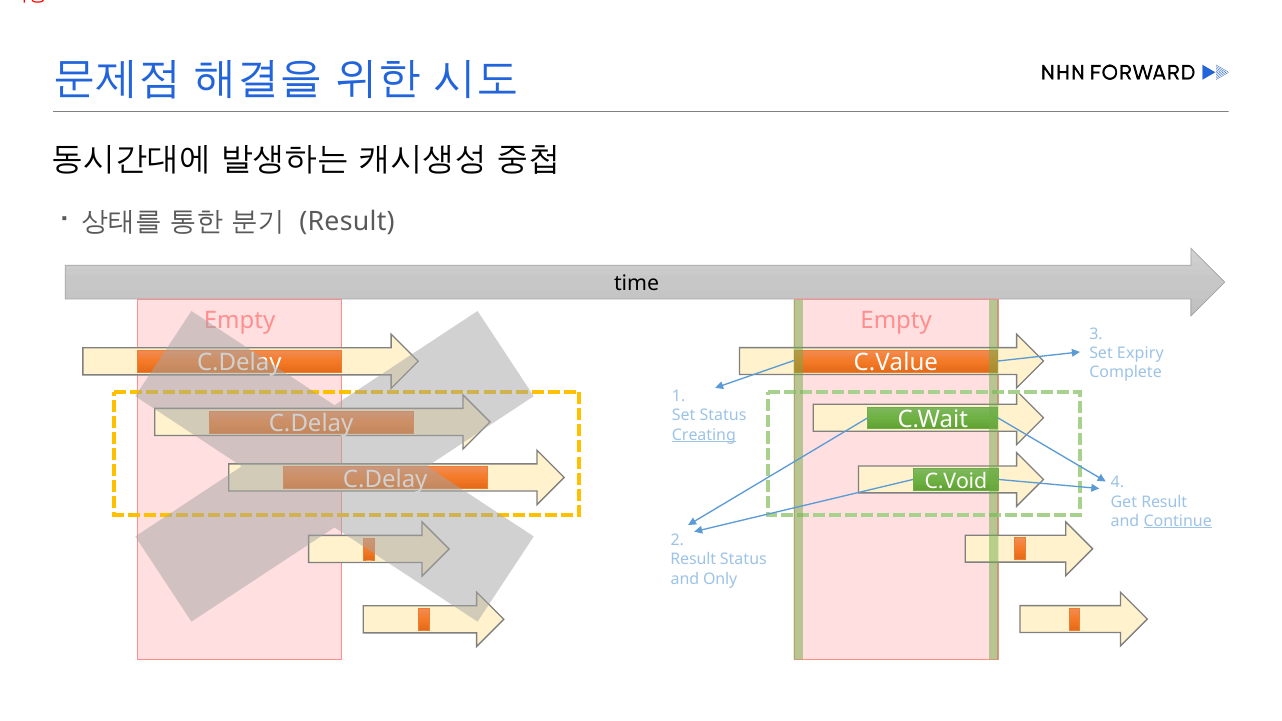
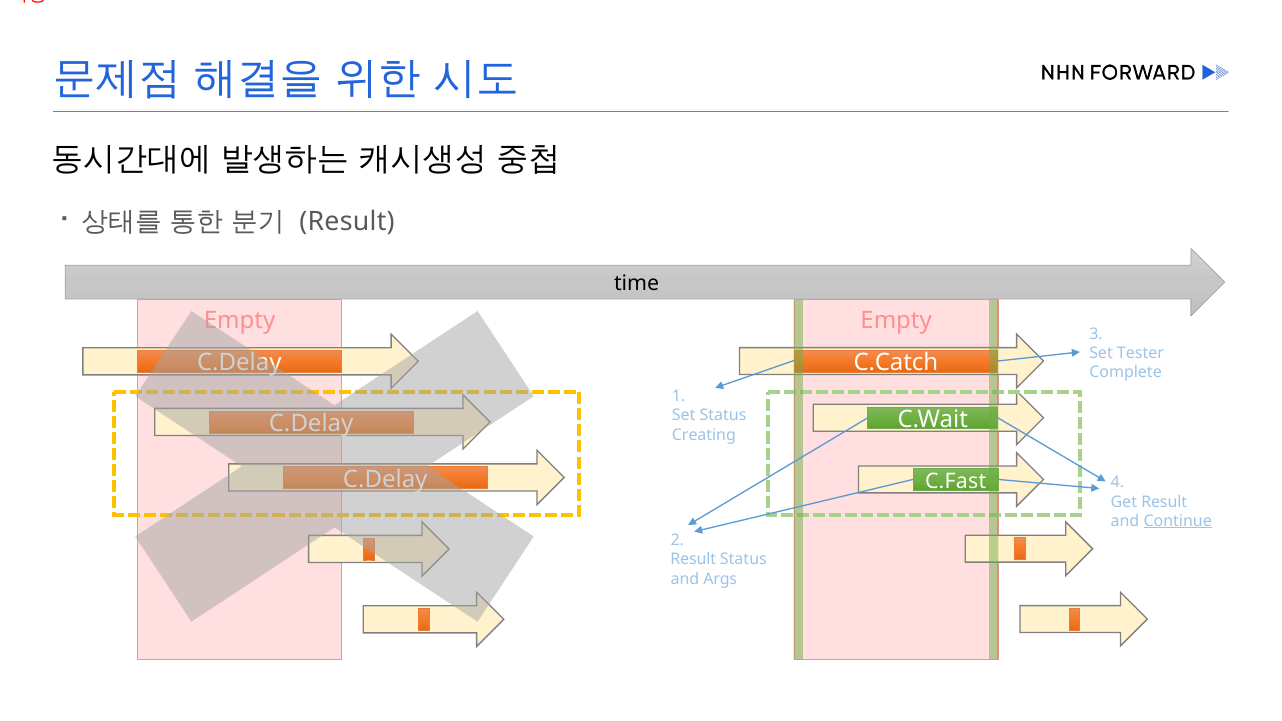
Expiry: Expiry -> Tester (1140, 353)
C.Value: C.Value -> C.Catch (896, 363)
Creating underline: present -> none (704, 435)
C.Void: C.Void -> C.Fast (956, 481)
Only: Only -> Args (720, 579)
